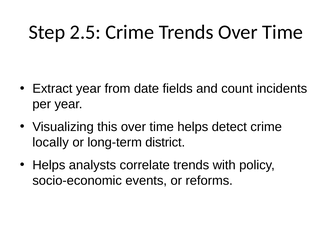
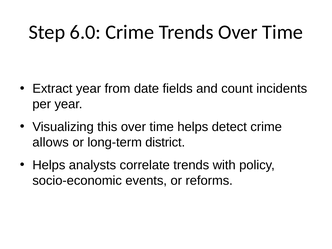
2.5: 2.5 -> 6.0 (85, 32)
locally: locally -> allows (51, 142)
